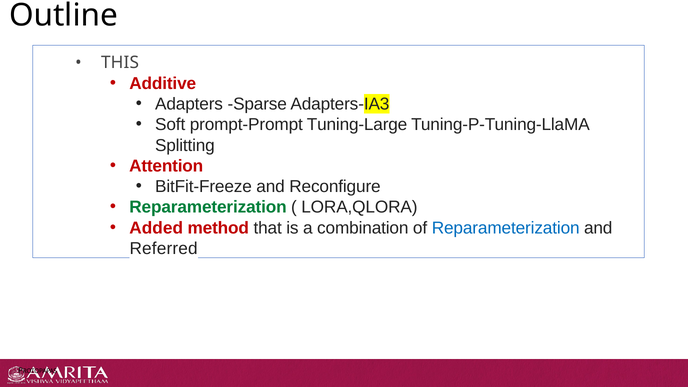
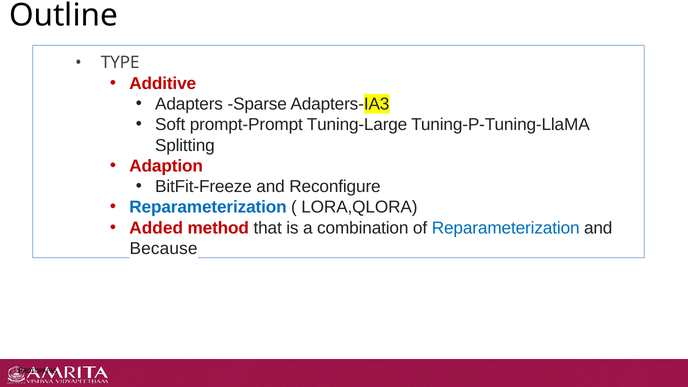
THIS: THIS -> TYPE (120, 63)
Attention: Attention -> Adaption (166, 166)
Reparameterization colour: green -> blue (208, 207)
Referred: Referred -> Because (164, 249)
